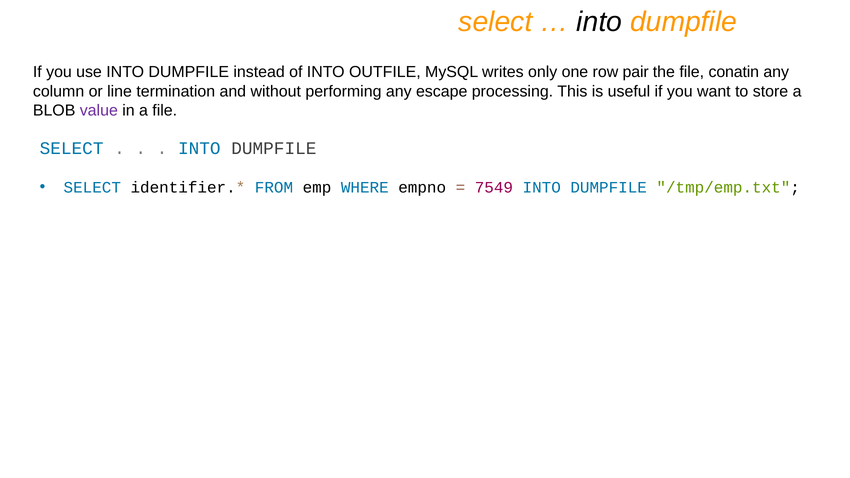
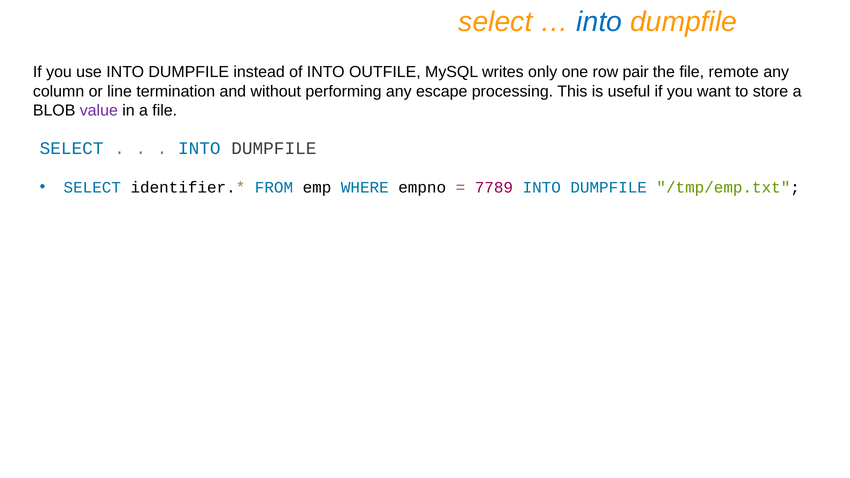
into colour: black -> blue (599, 22)
conatin: conatin -> remote (734, 72)
7549: 7549 -> 7789 (494, 188)
